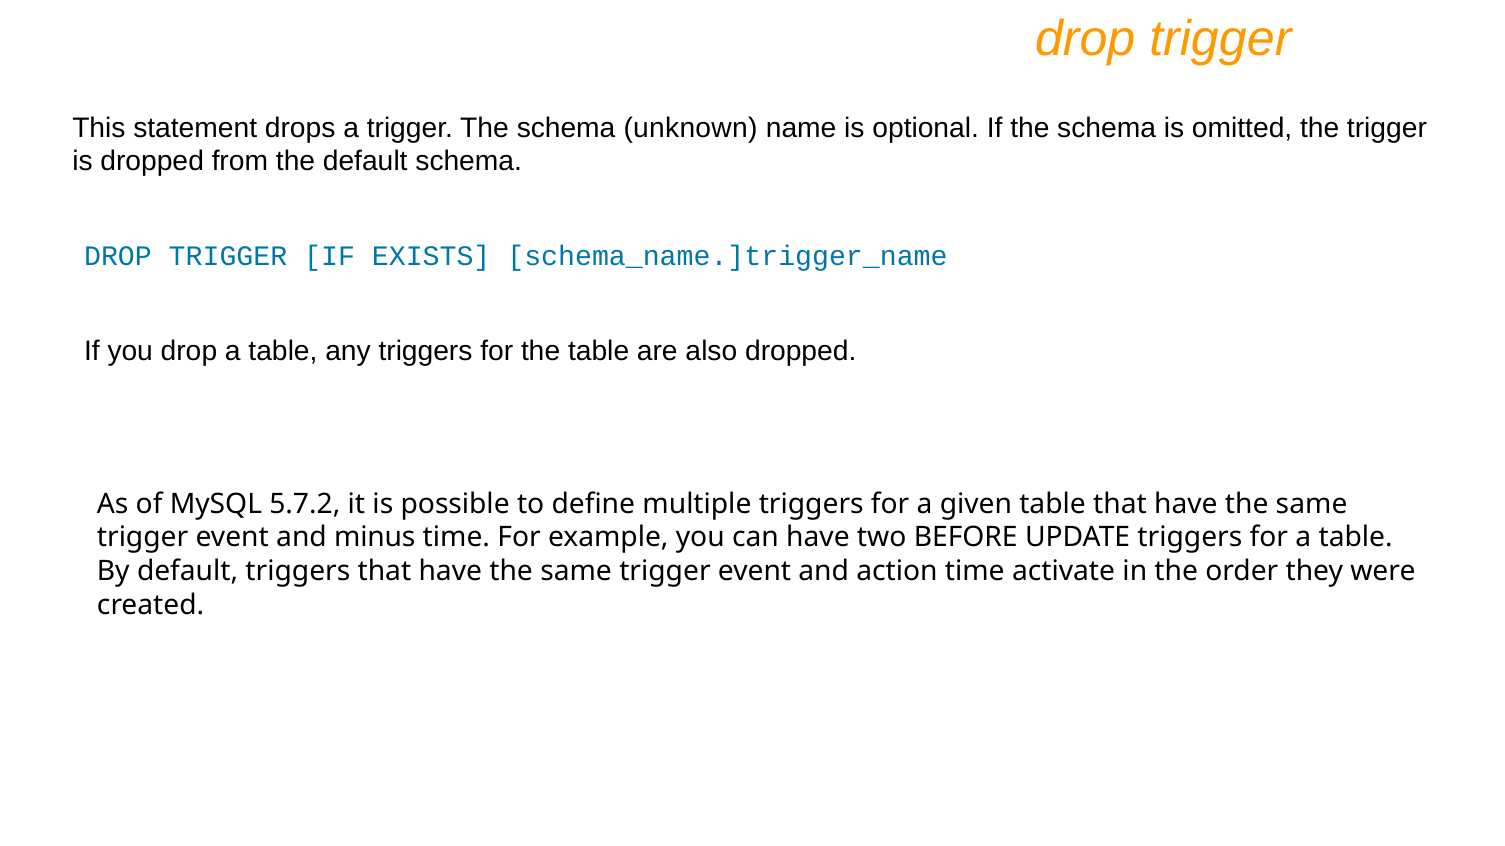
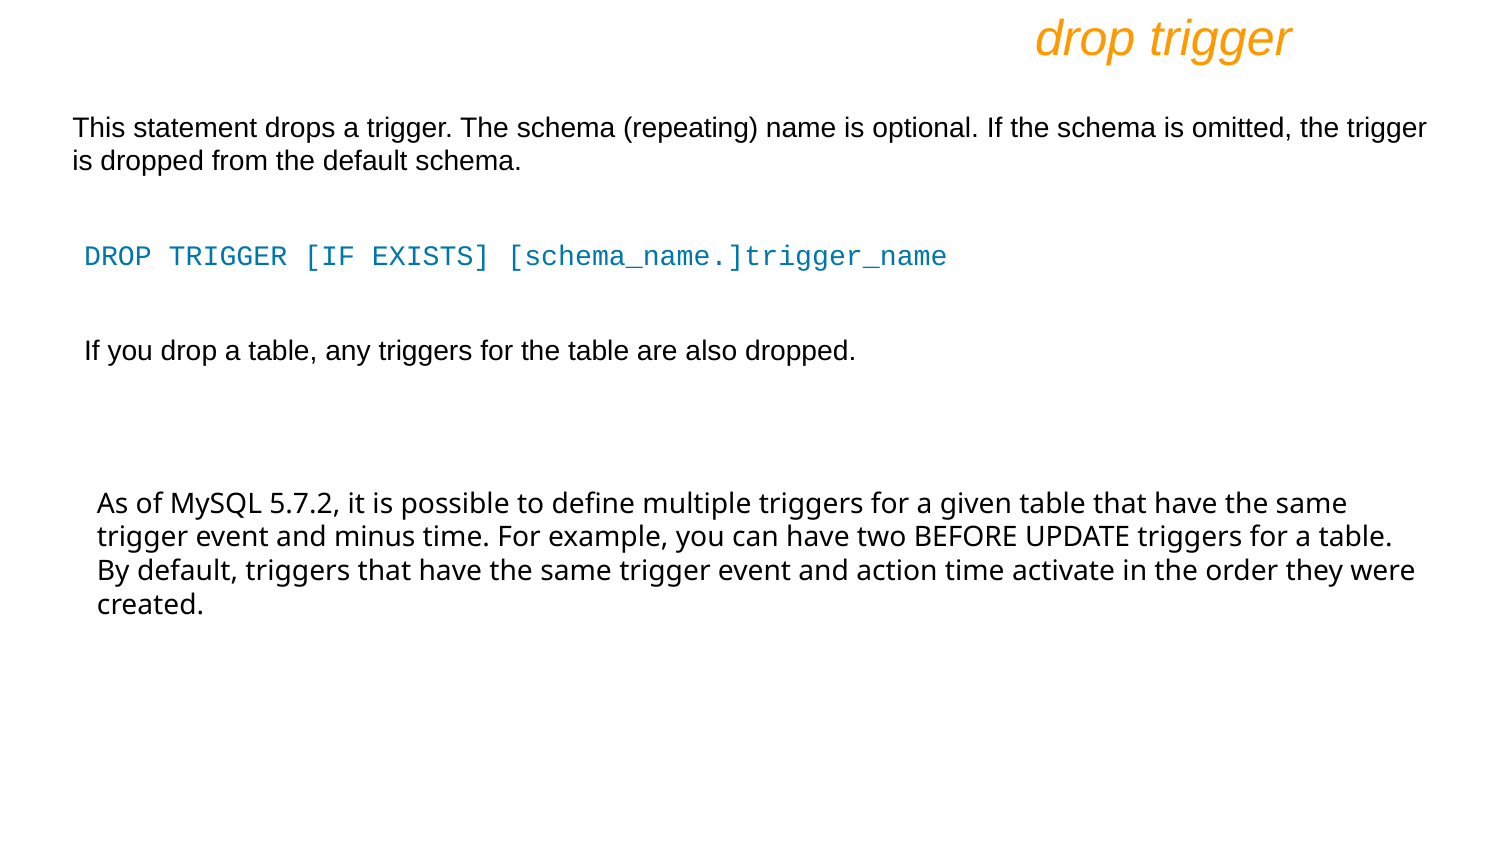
unknown: unknown -> repeating (691, 128)
